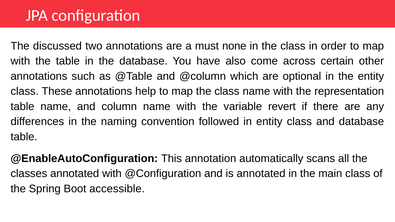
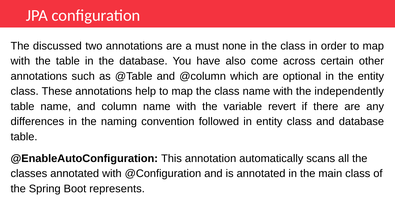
representation: representation -> independently (349, 91)
accessible: accessible -> represents (117, 189)
